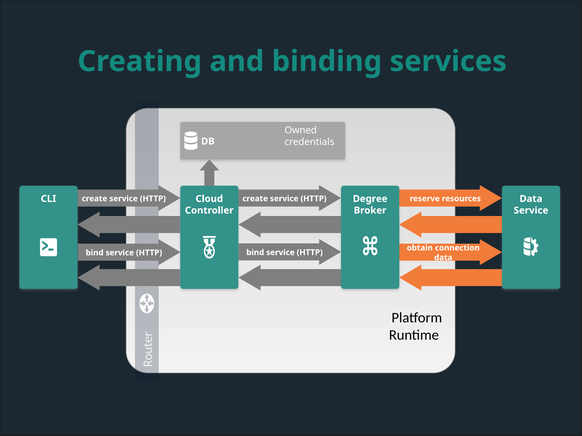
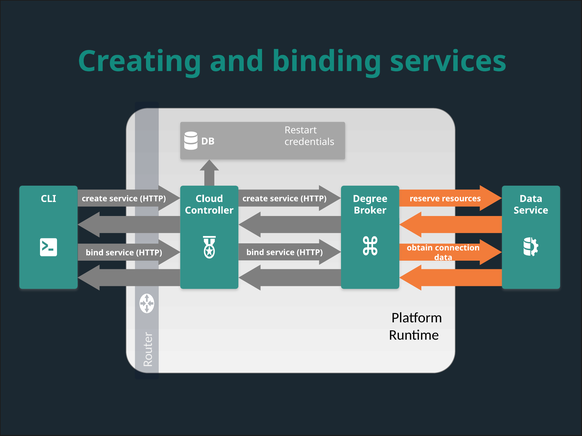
Owned: Owned -> Restart (301, 131)
